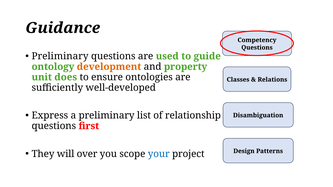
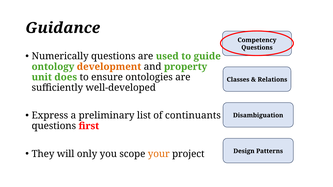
Preliminary: Preliminary -> Numerically (60, 56)
relationship: relationship -> continuants (193, 116)
over: over -> only (87, 154)
your colour: blue -> orange (159, 154)
